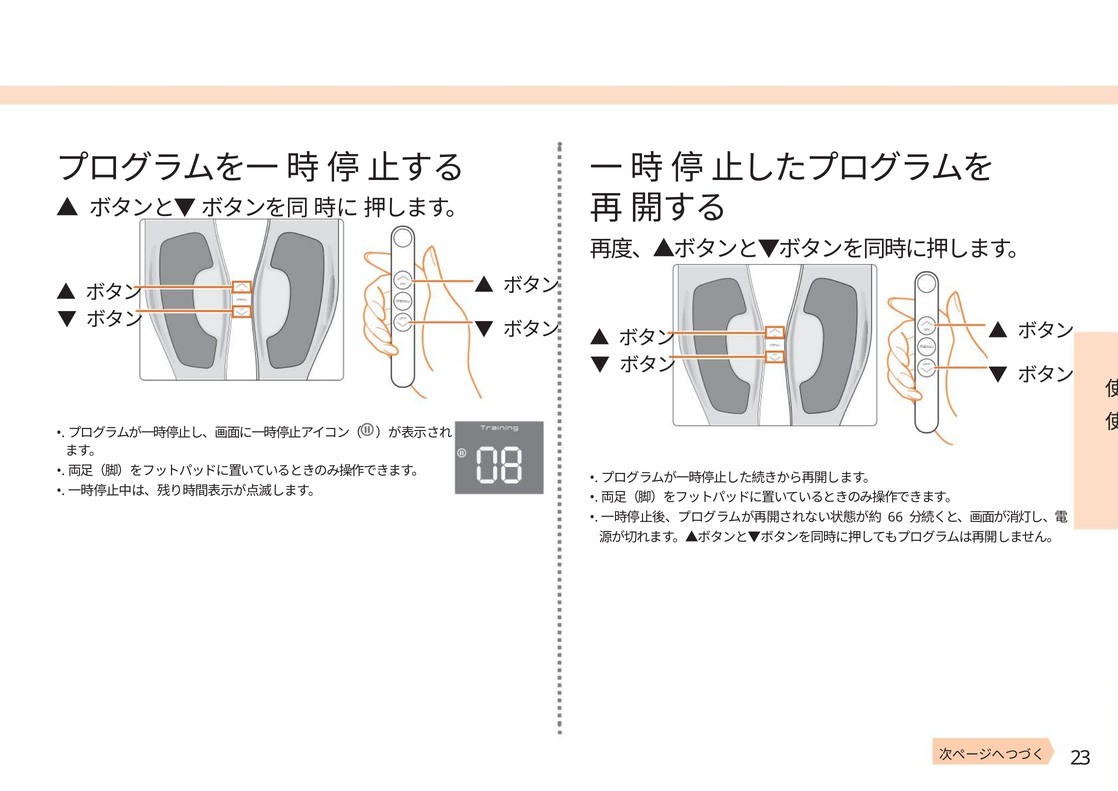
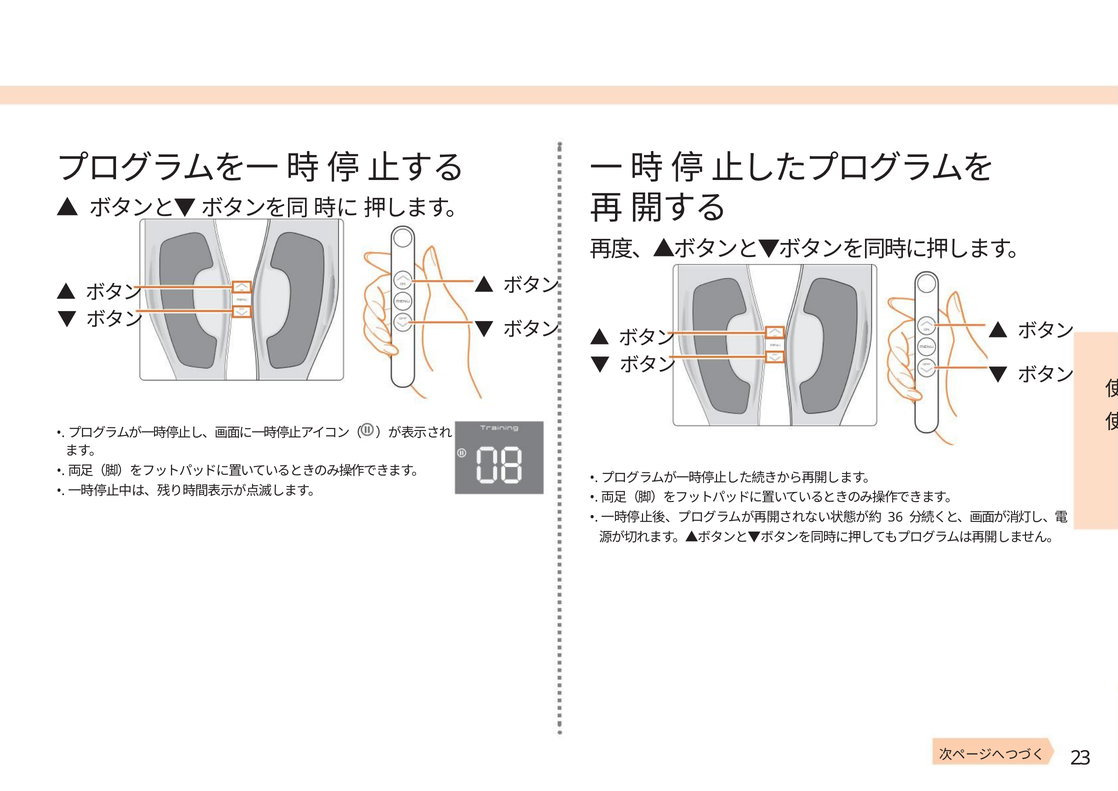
66: 66 -> 36 (895, 518)
